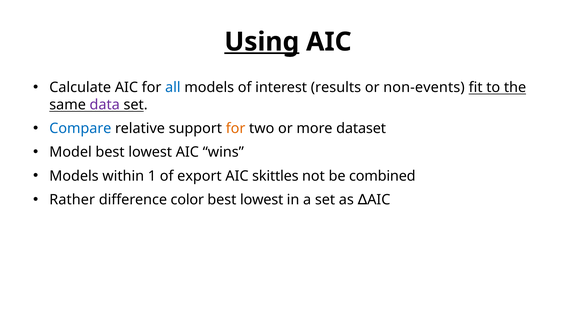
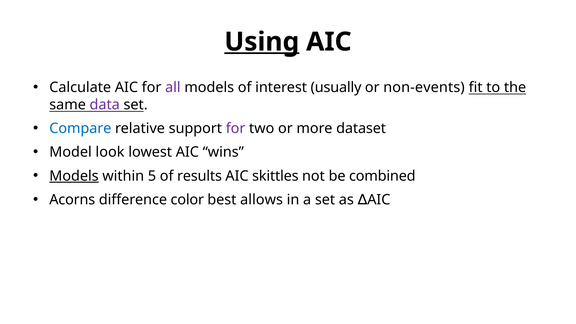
all colour: blue -> purple (173, 87)
results: results -> usually (336, 87)
for colour: orange -> purple (236, 128)
Model best: best -> look (110, 152)
Models underline: none -> present (74, 176)
1: 1 -> 5 (152, 176)
export: export -> results (200, 176)
Rather: Rather -> Acorns (72, 200)
lowest: lowest -> allows (262, 200)
